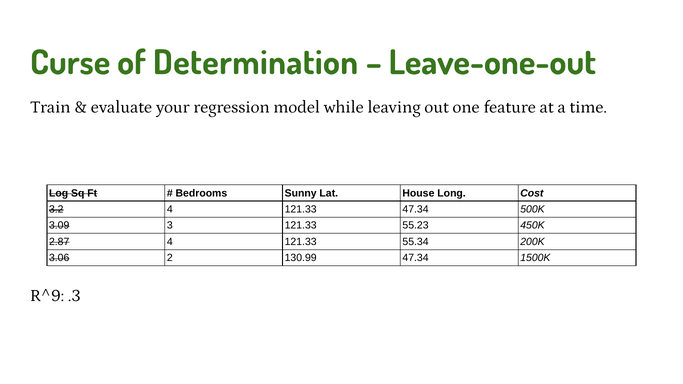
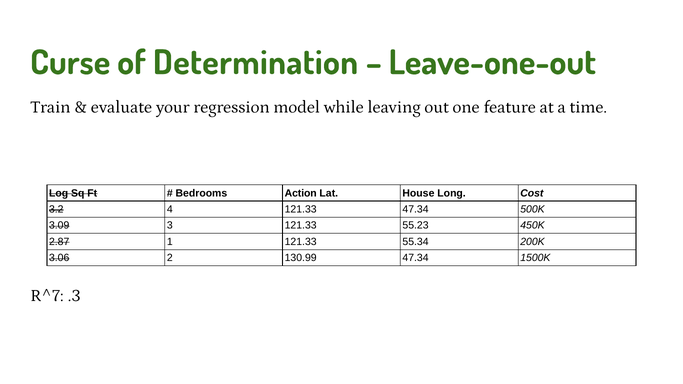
Sunny: Sunny -> Action (301, 193)
2.87 4: 4 -> 1 (170, 242)
R^9: R^9 -> R^7 (47, 296)
